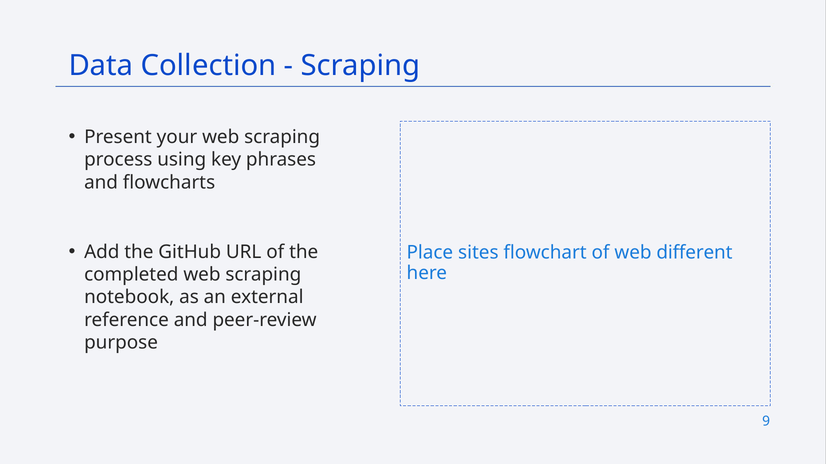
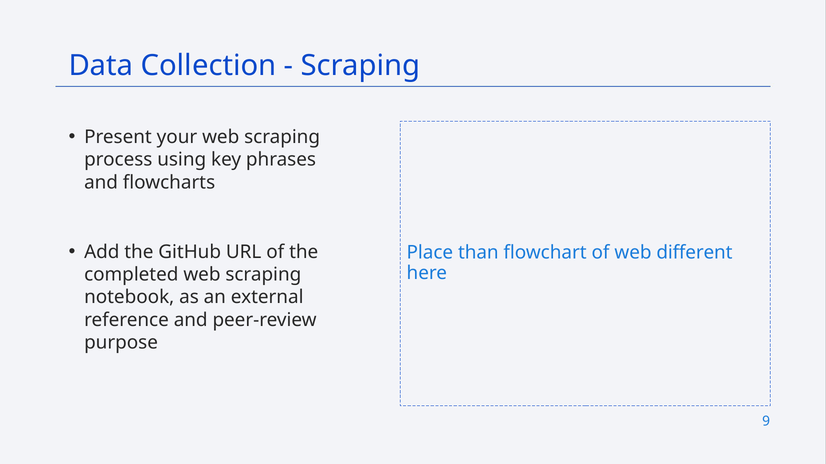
sites: sites -> than (478, 253)
